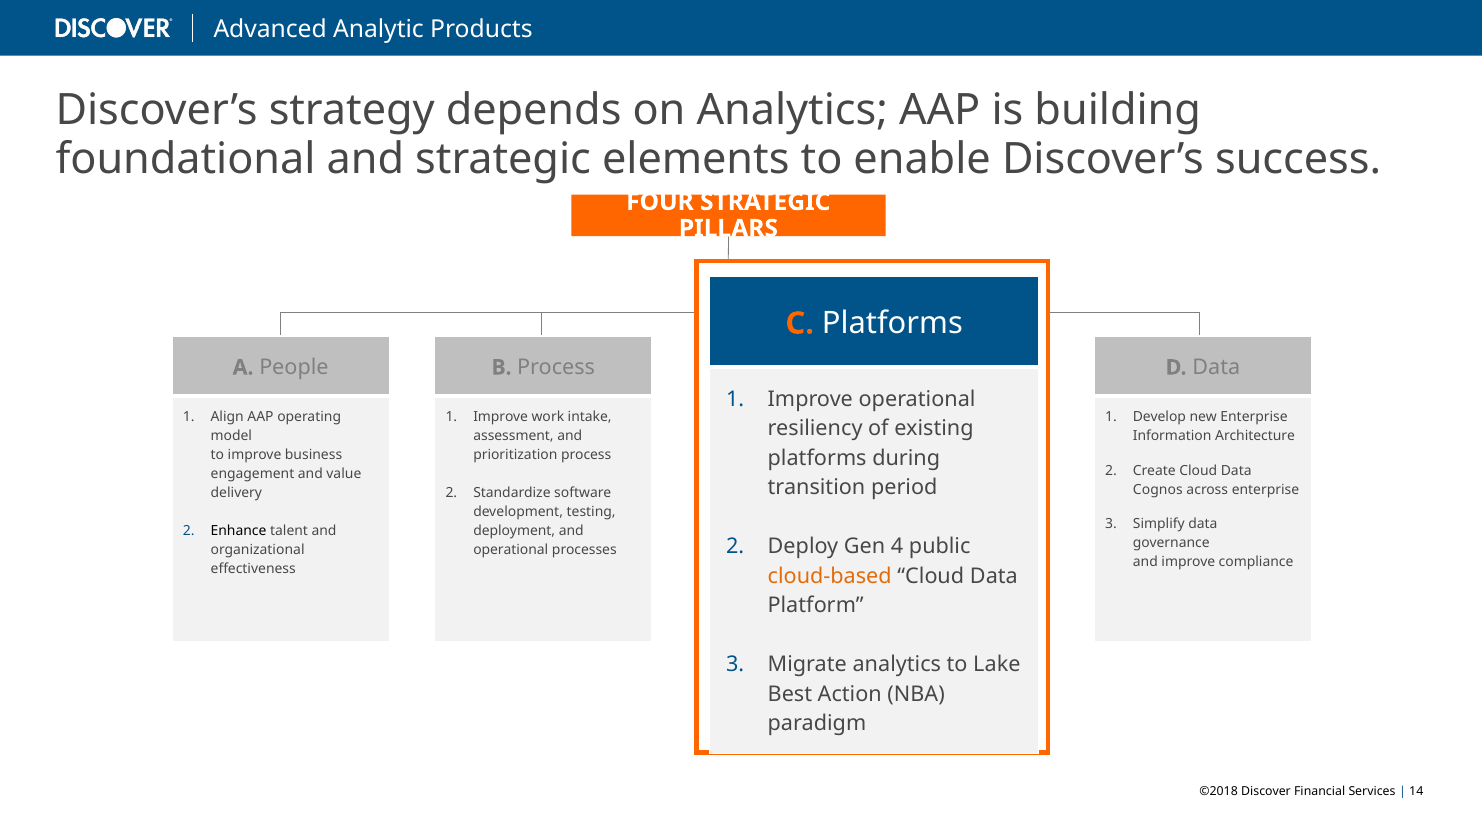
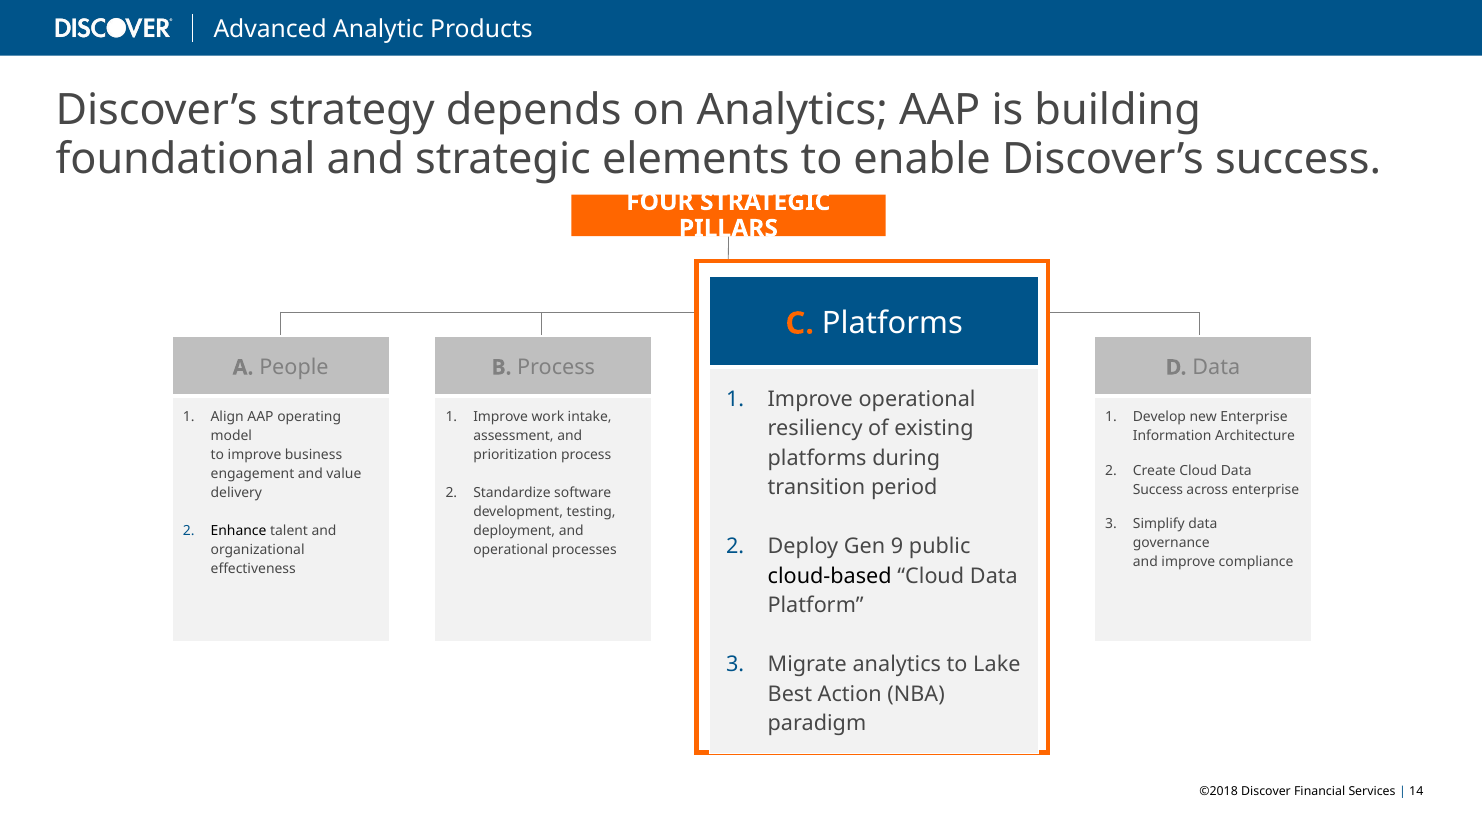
Cognos: Cognos -> Success (1158, 489)
Gen 4: 4 -> 9 (897, 546)
cloud-based colour: orange -> black (830, 576)
